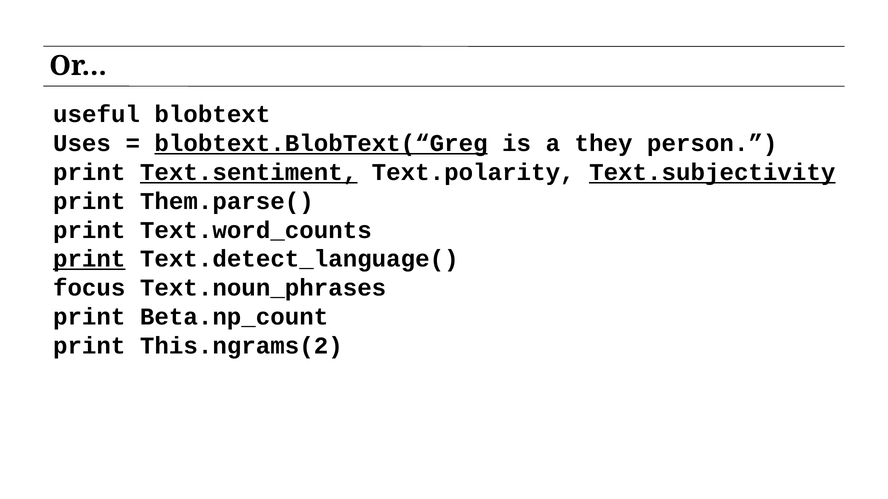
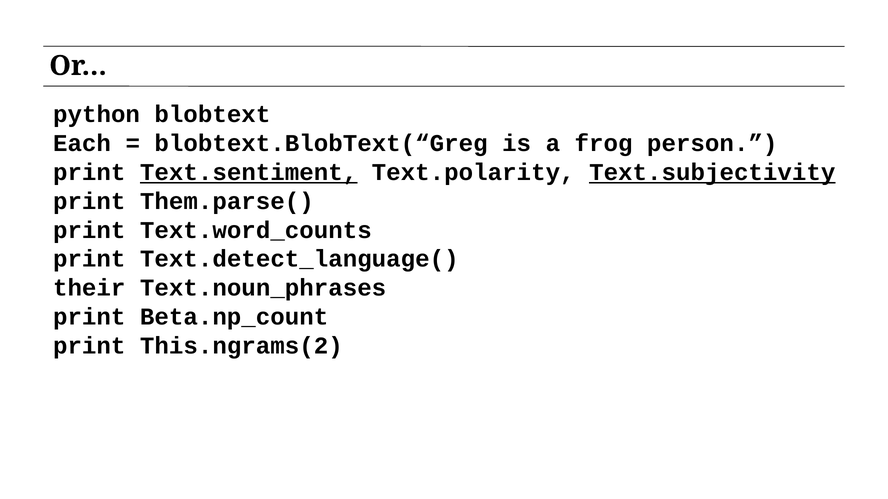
useful: useful -> python (97, 114)
Uses: Uses -> Each (82, 143)
blobtext.BlobText(“Greg underline: present -> none (321, 143)
they: they -> frog (604, 143)
print underline: present -> none (89, 259)
focus: focus -> their (89, 288)
